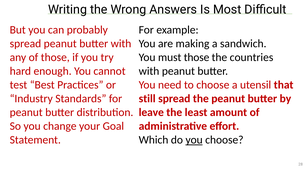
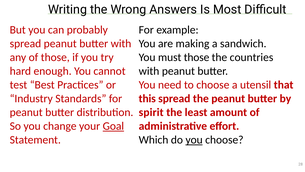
still: still -> this (147, 98)
leave: leave -> spirit (151, 112)
Goal underline: none -> present (113, 126)
